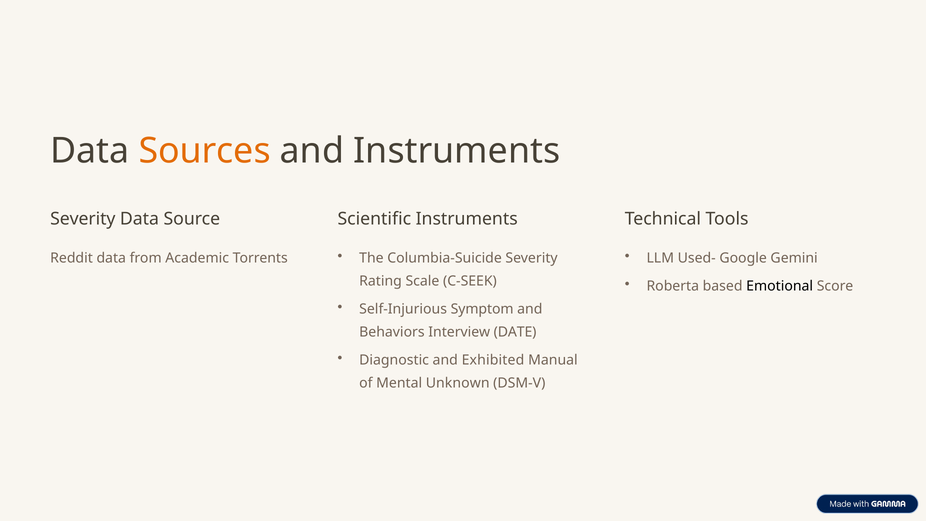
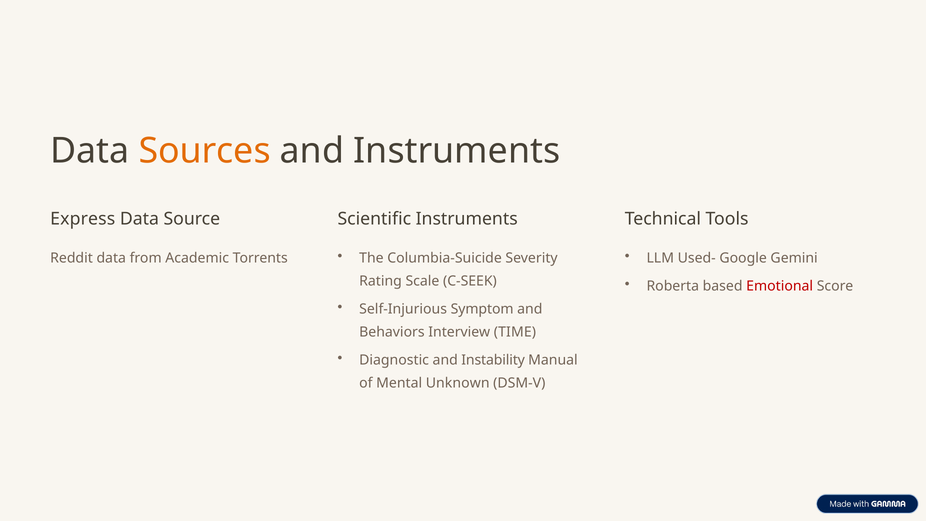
Severity: Severity -> Express (83, 219)
Emotional colour: black -> red (780, 286)
DATE: DATE -> TIME (515, 332)
Exhibited: Exhibited -> Instability (493, 360)
